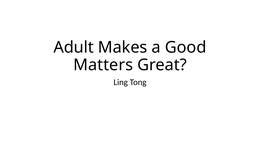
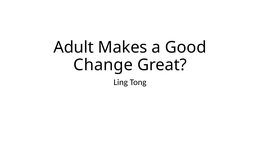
Matters: Matters -> Change (103, 65)
